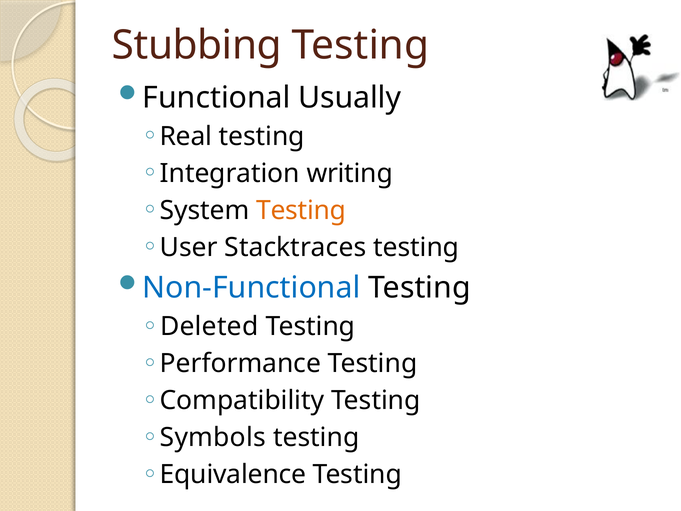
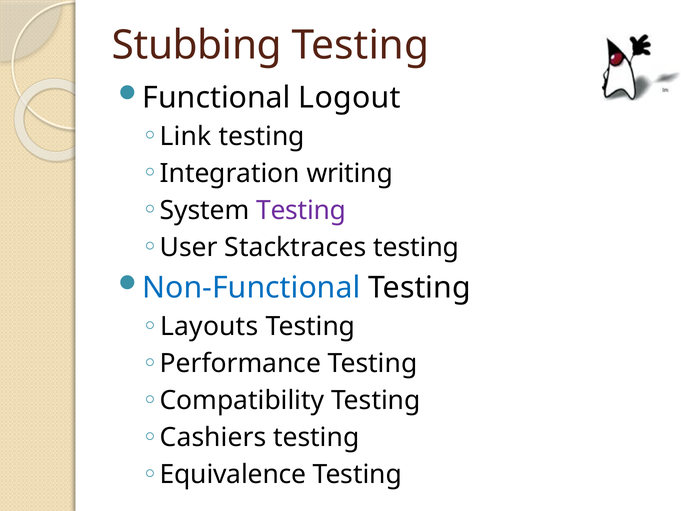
Usually: Usually -> Logout (350, 97)
Real: Real -> Link (186, 136)
Testing colour: orange -> purple (301, 210)
Deleted: Deleted -> Layouts (209, 326)
Symbols: Symbols -> Cashiers (213, 437)
